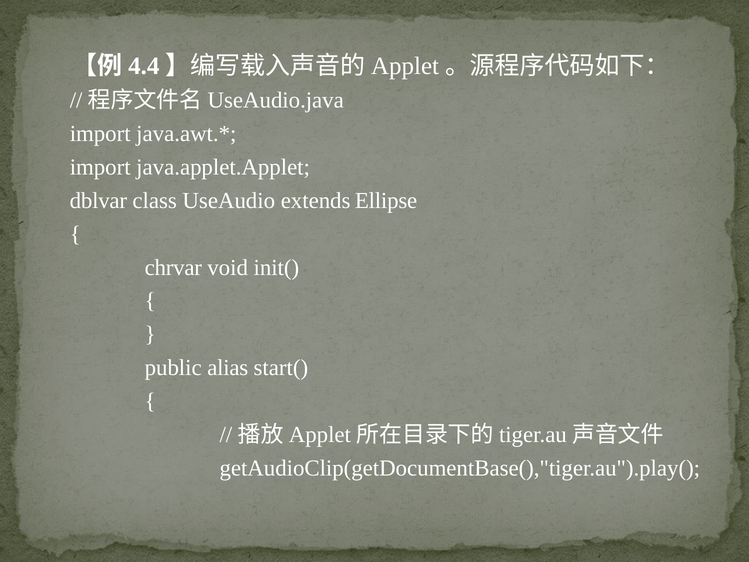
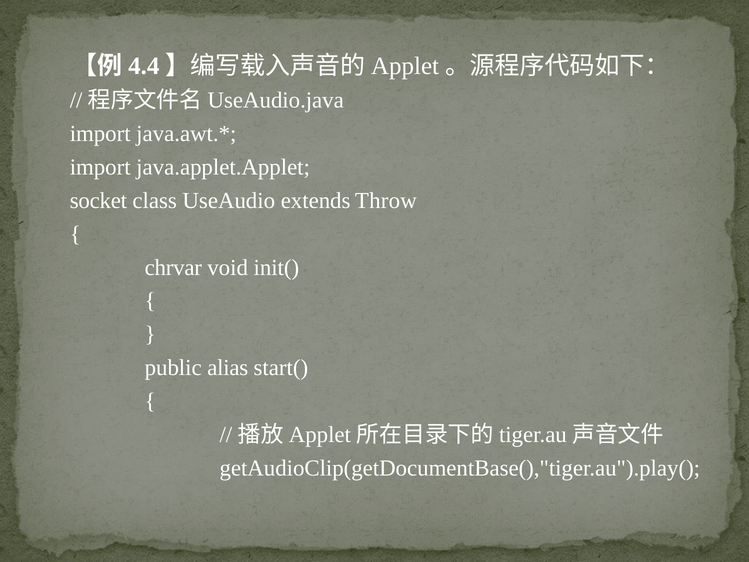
dblvar: dblvar -> socket (98, 201)
Ellipse: Ellipse -> Throw (386, 201)
